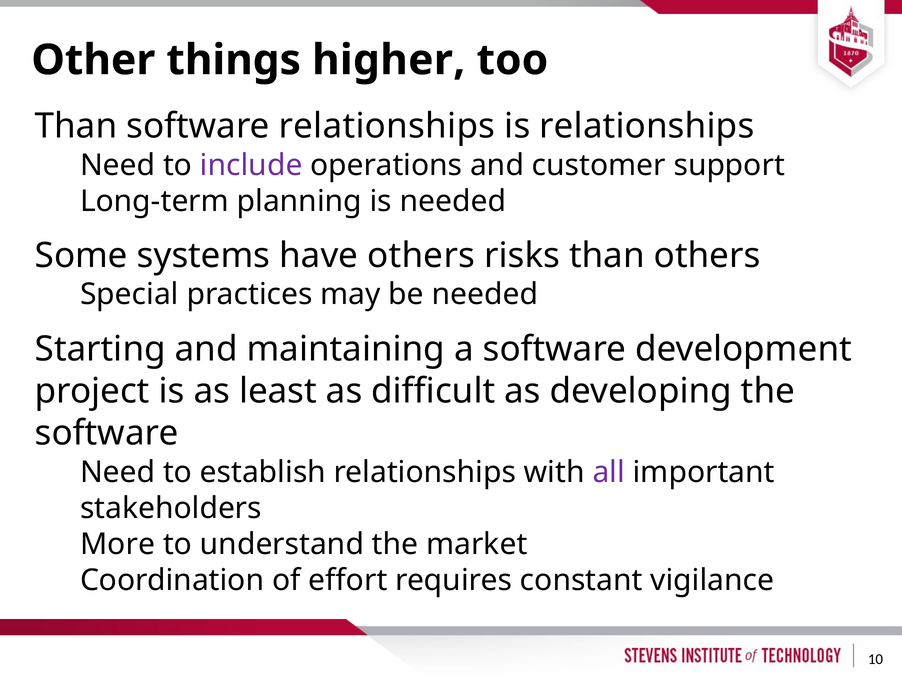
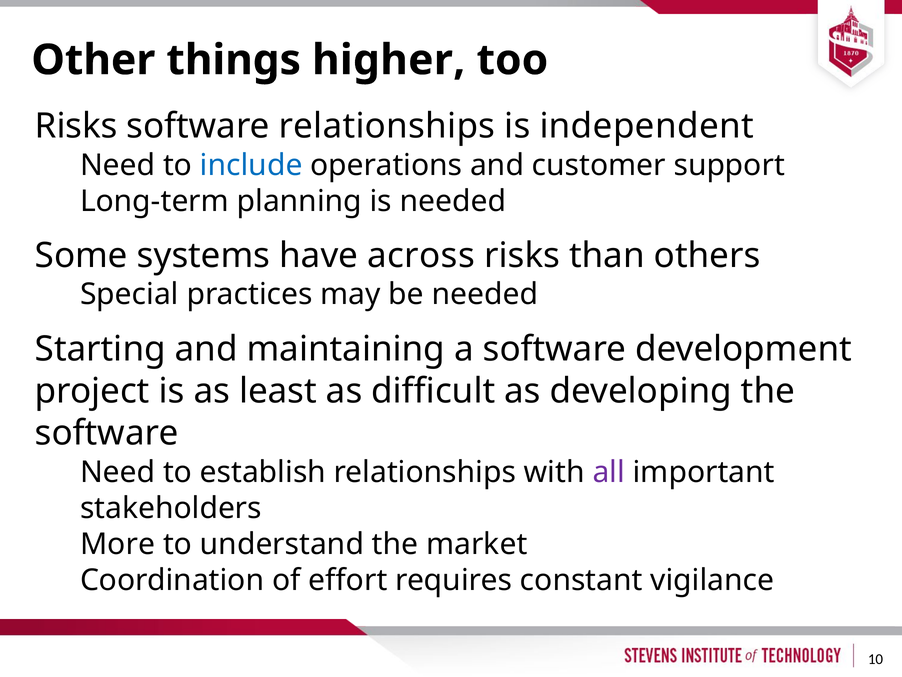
Than: Than -> Risks (76, 126)
is relationships: relationships -> independent (647, 126)
include colour: purple -> blue (251, 165)
have others: others -> across (421, 256)
